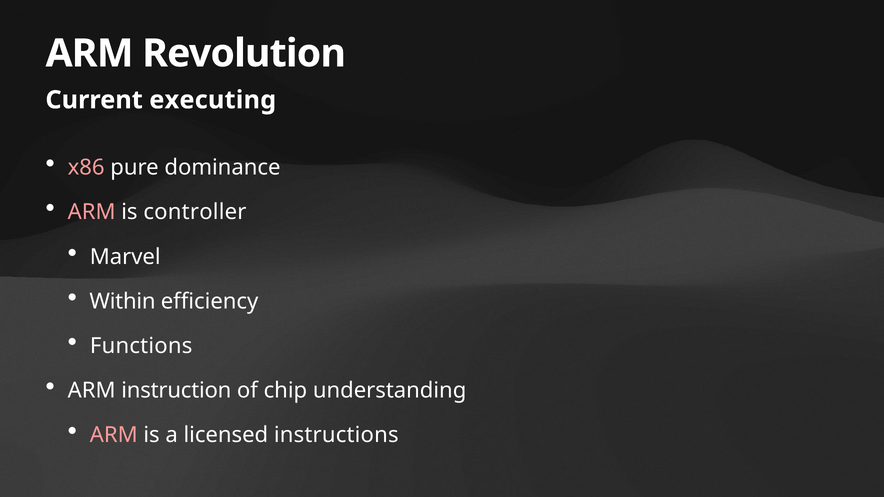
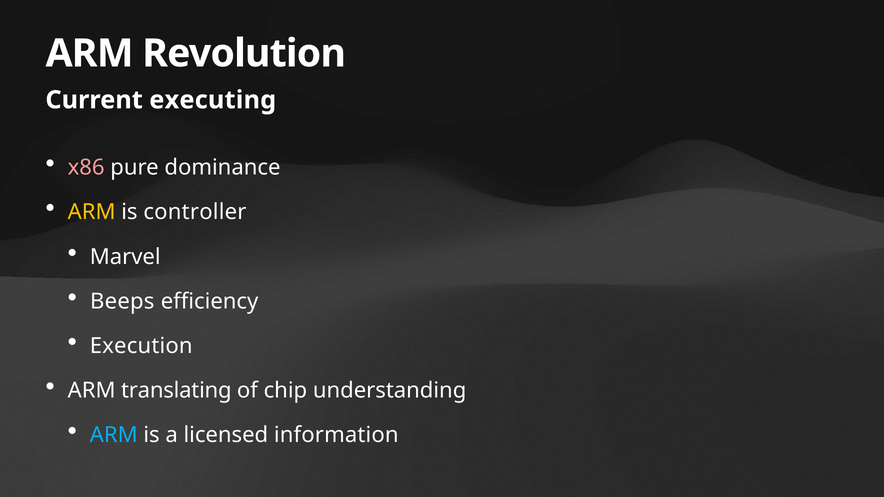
ARM colour: pink -> yellow (92, 212)
Within: Within -> Beeps (122, 301)
Functions: Functions -> Execution (141, 346)
instruction: instruction -> translating (176, 391)
ARM colour: pink -> light blue (114, 435)
instructions: instructions -> information (336, 435)
